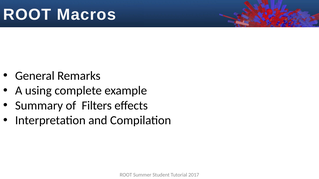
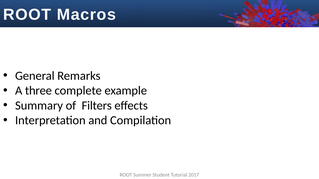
using: using -> three (38, 91)
